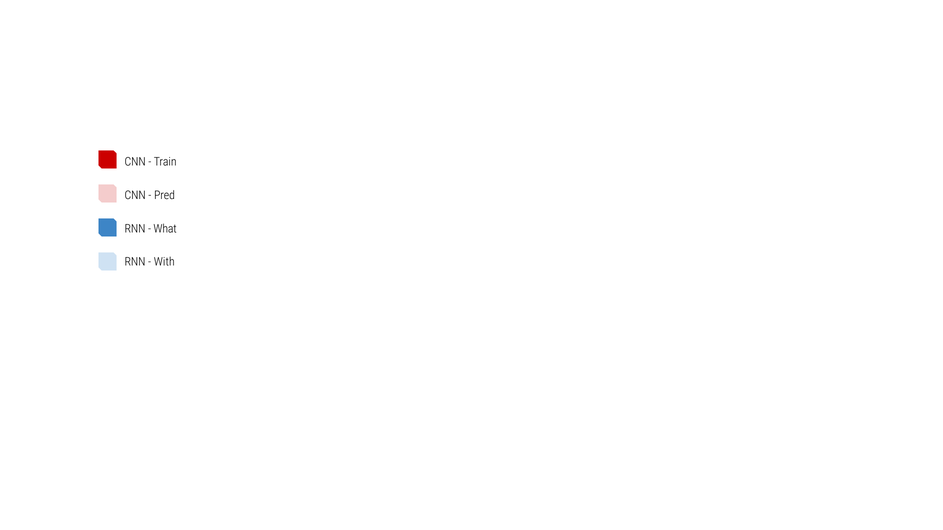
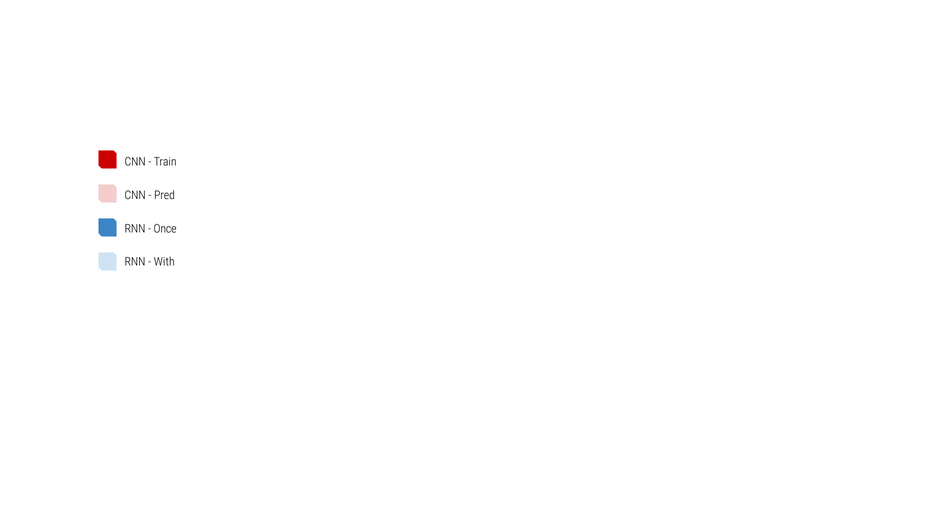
What: What -> Once (165, 229)
